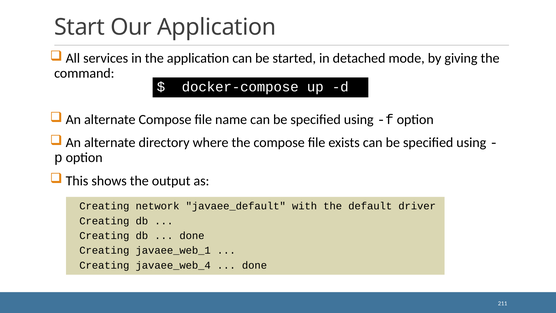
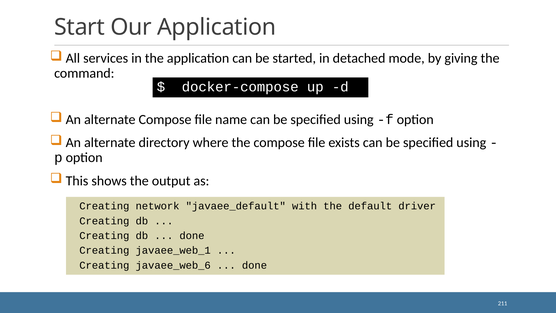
javaee_web_4: javaee_web_4 -> javaee_web_6 (173, 265)
